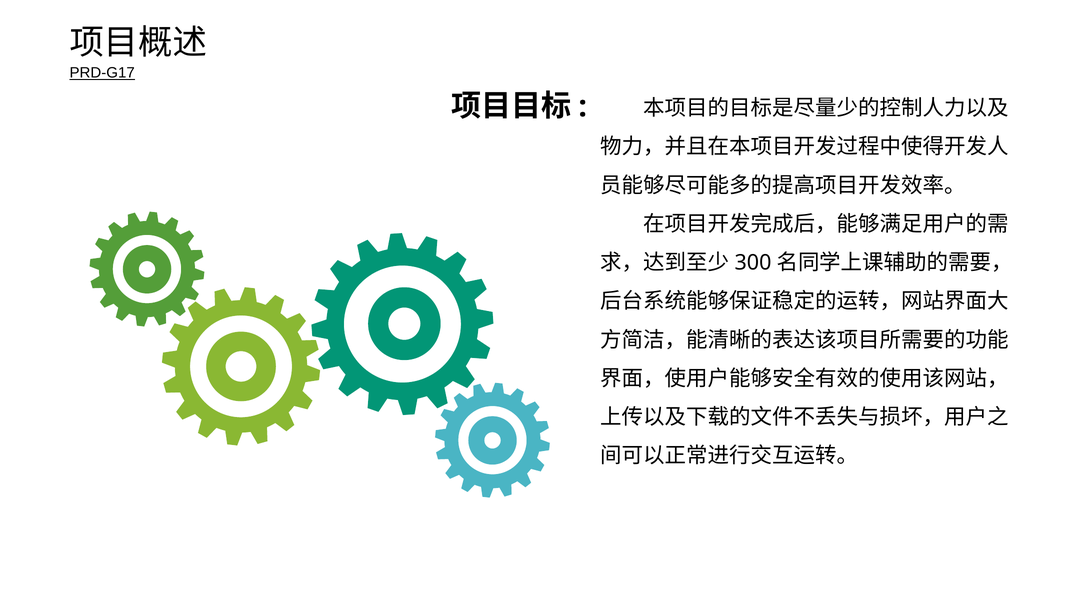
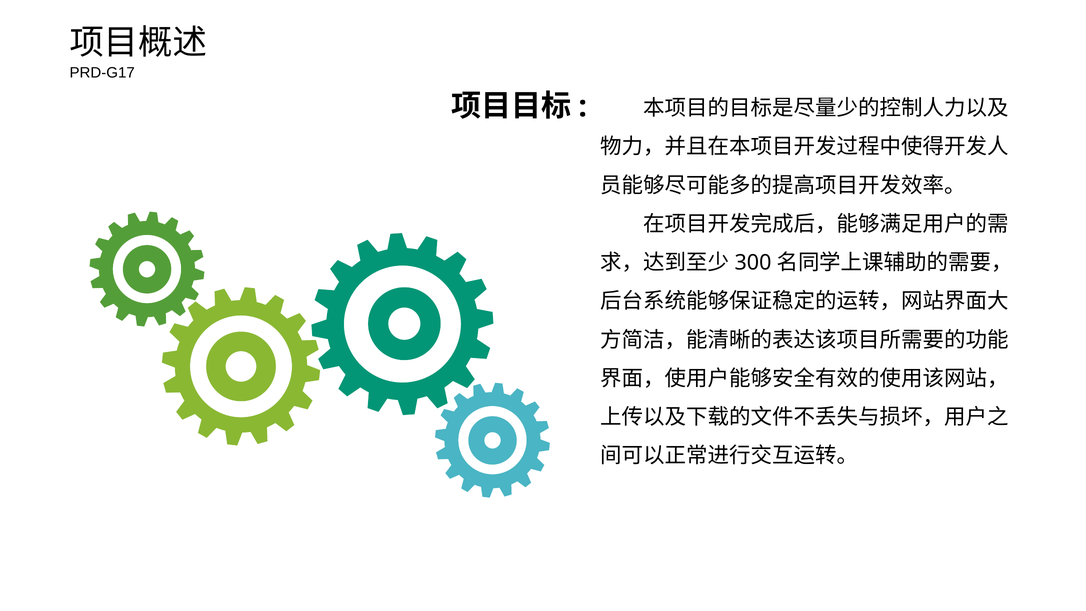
PRD-G17 underline: present -> none (102, 73)
